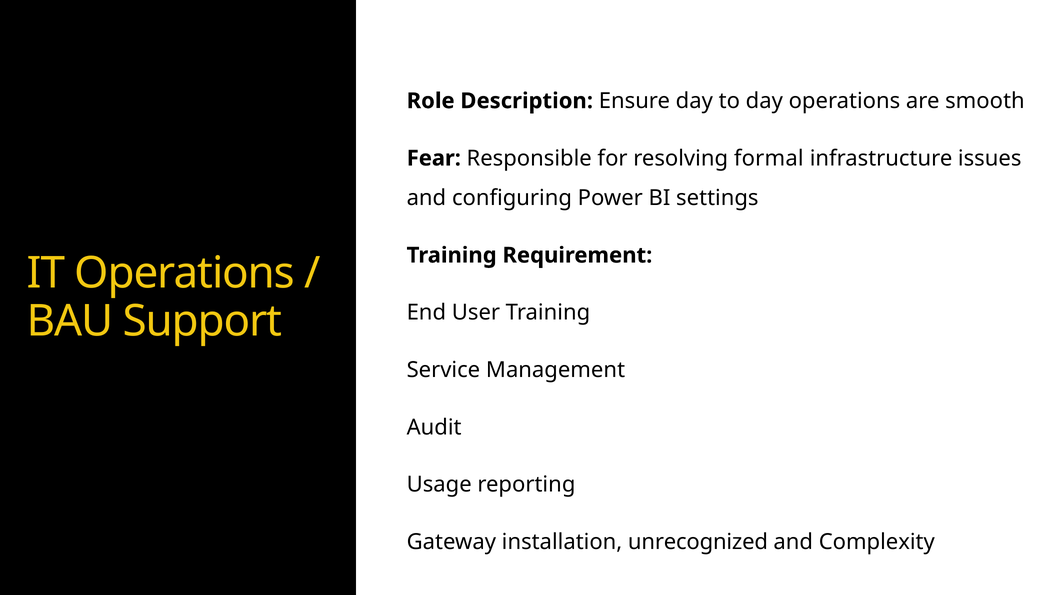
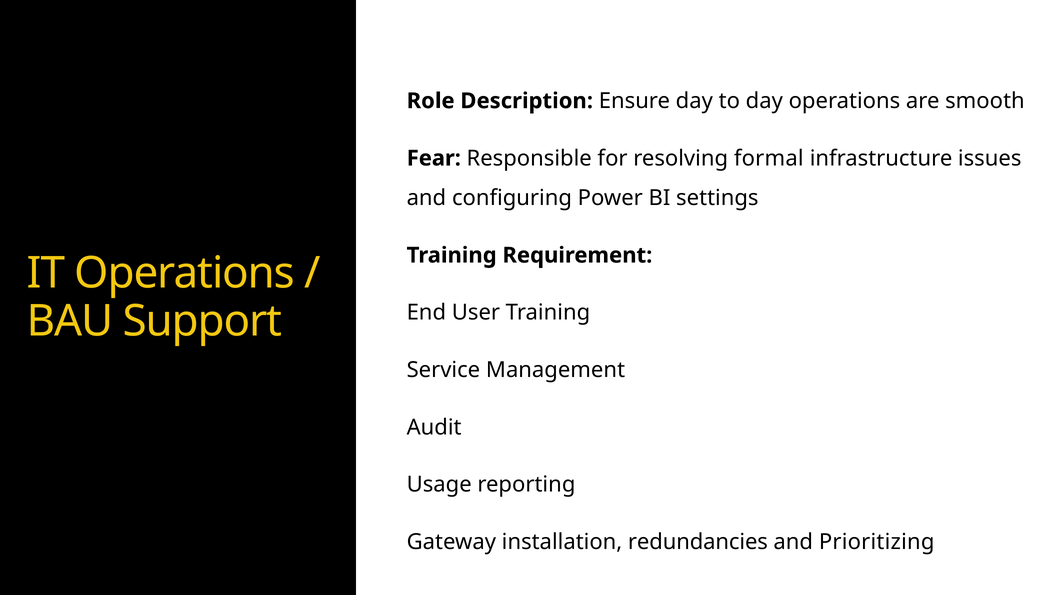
unrecognized: unrecognized -> redundancies (698, 542)
Complexity: Complexity -> Prioritizing (877, 542)
